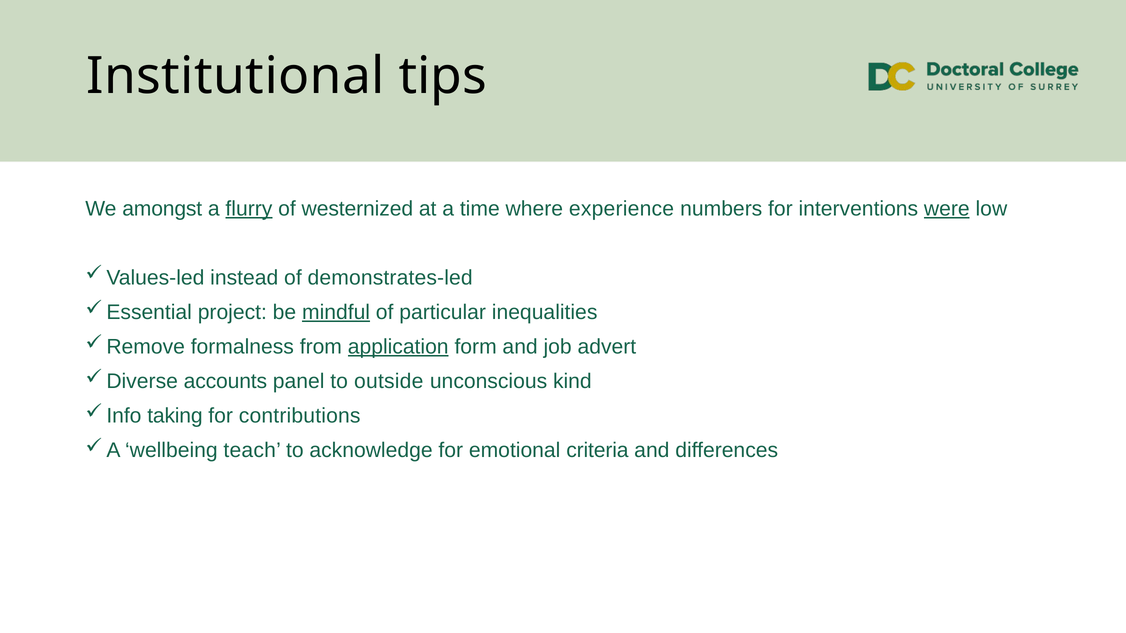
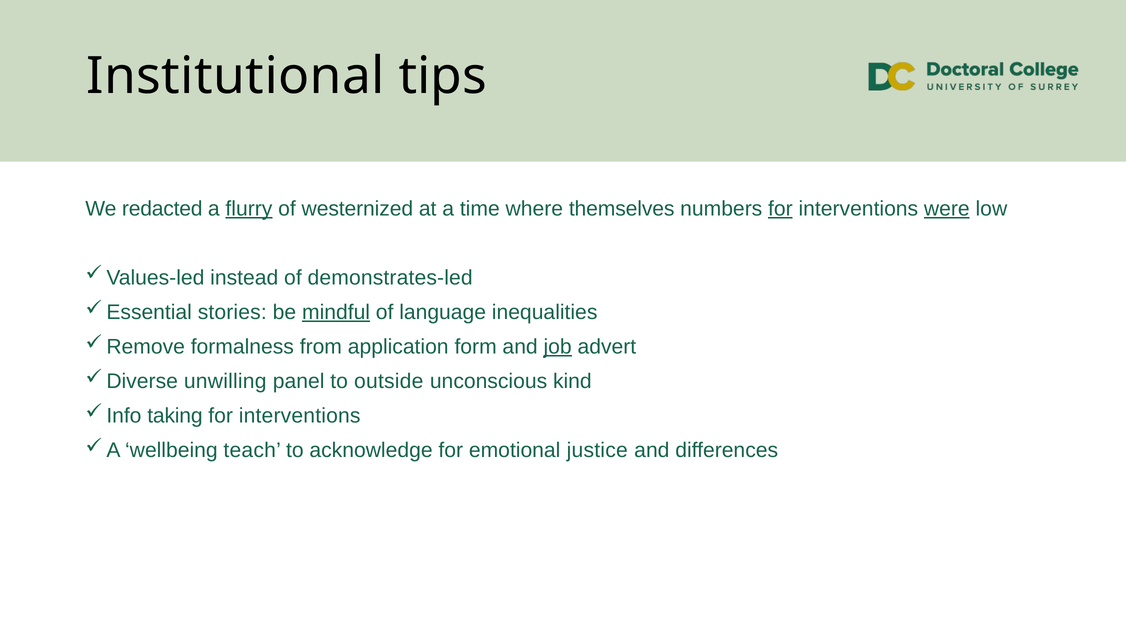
amongst: amongst -> redacted (162, 209)
experience: experience -> themselves (622, 209)
for underline: none -> present (780, 209)
project: project -> stories (232, 312)
particular: particular -> language (443, 312)
application underline: present -> none (398, 347)
job underline: none -> present (558, 347)
accounts: accounts -> unwilling (225, 381)
contributions: contributions -> interventions (300, 416)
criteria: criteria -> justice (597, 451)
